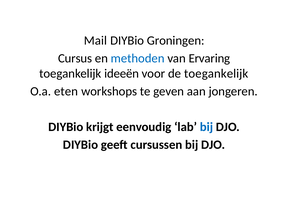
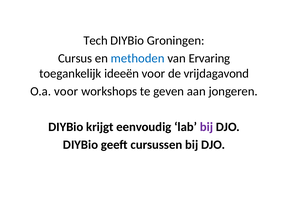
Mail: Mail -> Tech (96, 41)
de toegankelijk: toegankelijk -> vrijdagavond (216, 74)
O.a eten: eten -> voor (66, 92)
bij colour: blue -> purple (206, 127)
